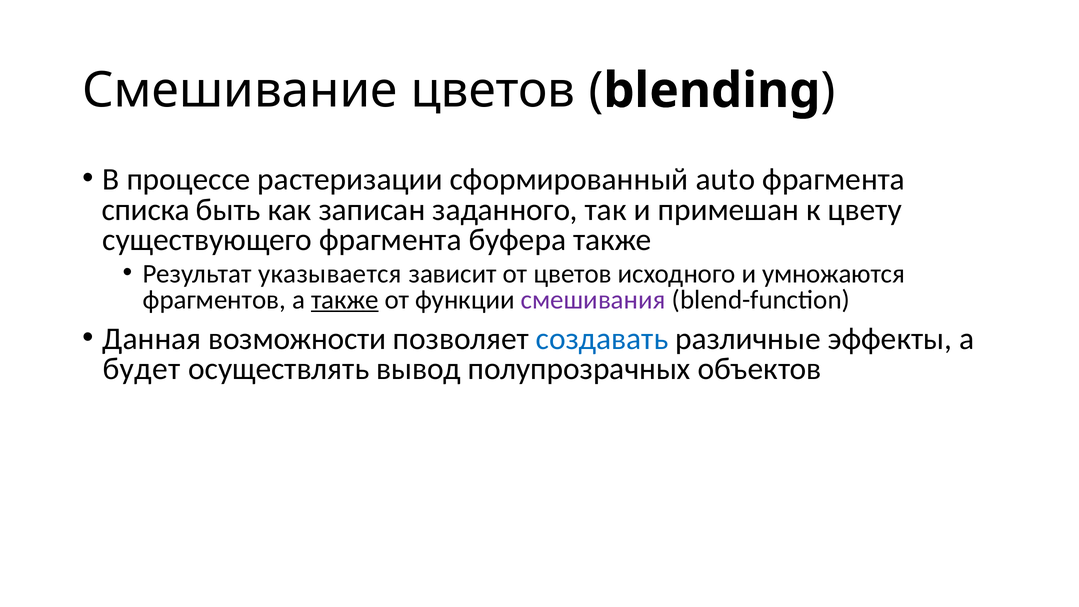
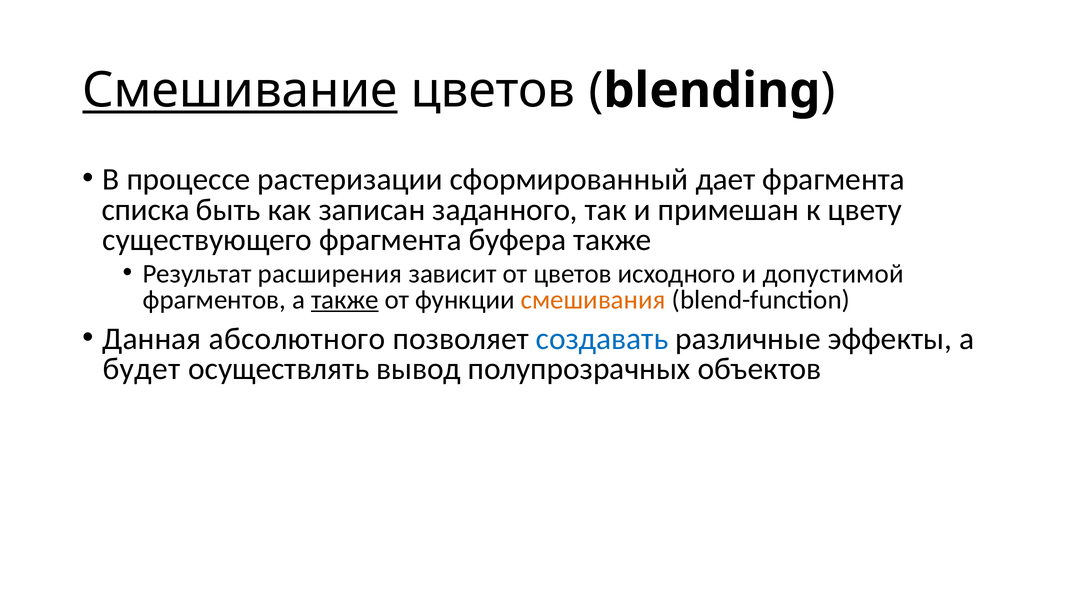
Смешивание underline: none -> present (240, 91)
auto: auto -> дает (726, 179)
указывается: указывается -> расширения (330, 274)
умножаются: умножаются -> допустимой (833, 274)
смешивания colour: purple -> orange (593, 300)
возможности: возможности -> абсолютного (297, 339)
